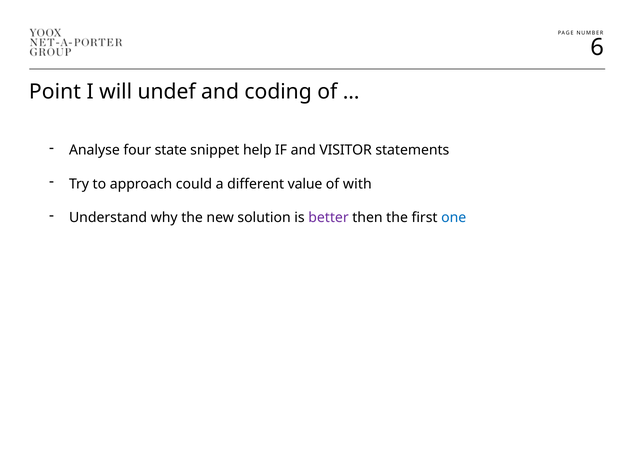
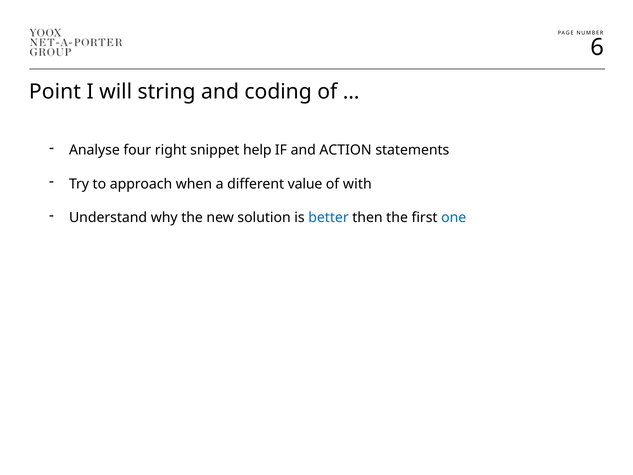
undef: undef -> string (167, 92)
state: state -> right (171, 150)
VISITOR: VISITOR -> ACTION (346, 150)
could: could -> when (194, 184)
better colour: purple -> blue (329, 218)
